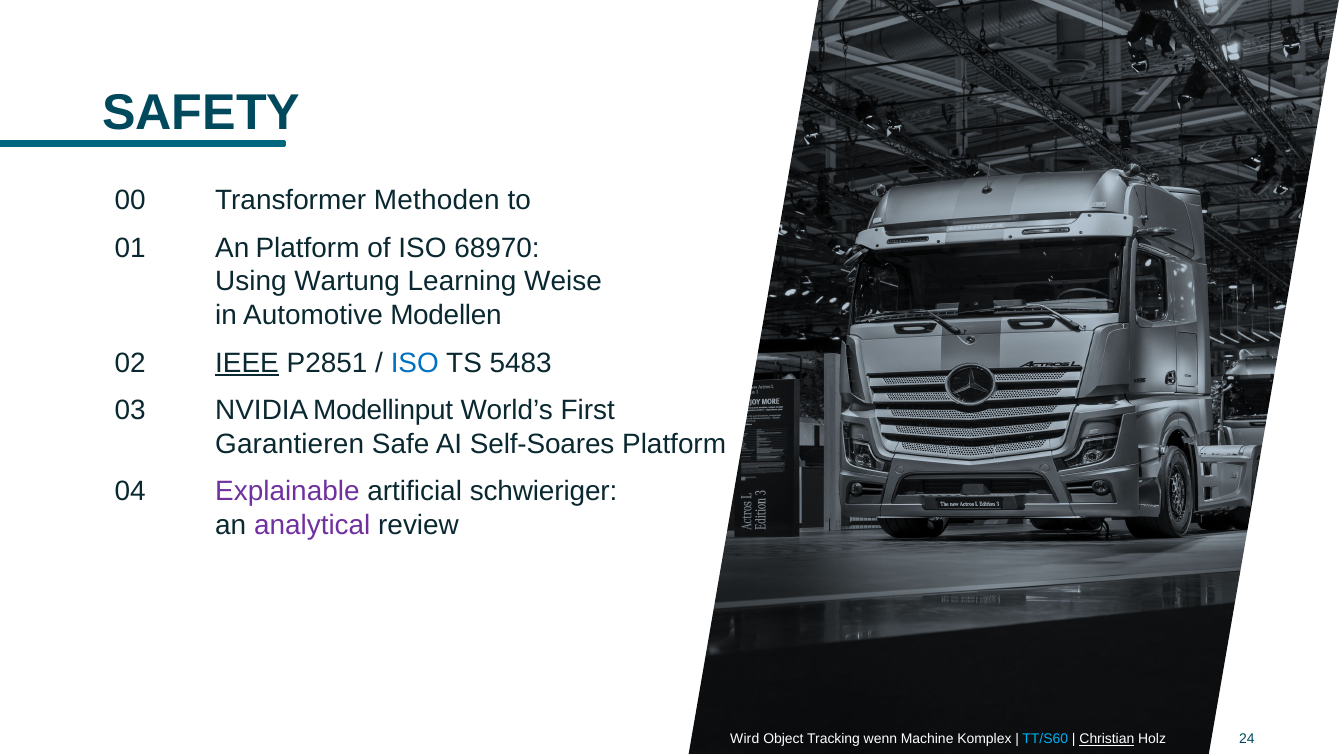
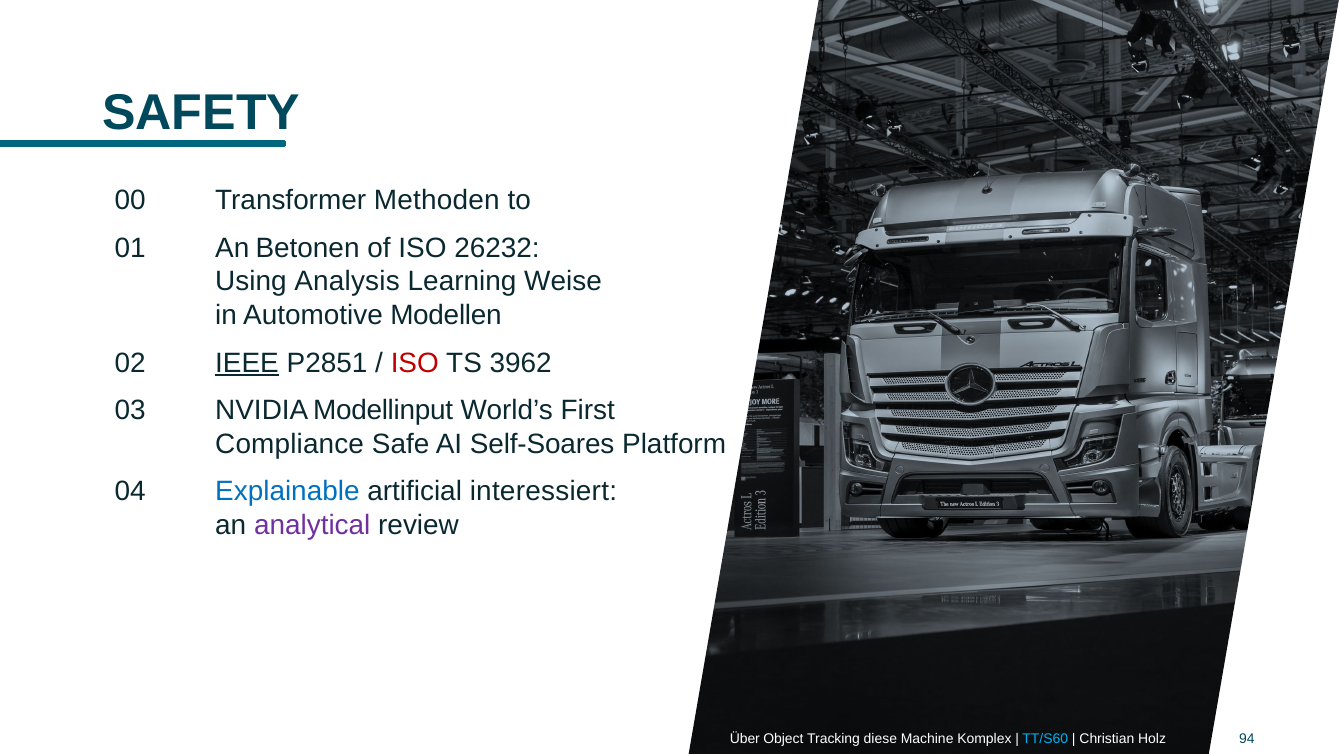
An Platform: Platform -> Betonen (308, 248)
68970: 68970 -> 26232 (497, 248)
Wartung: Wartung -> Analysis (347, 282)
ISO colour: blue -> red (415, 363)
5483: 5483 -> 3962 (521, 363)
Garantieren: Garantieren -> Compliance (290, 444)
Explainable colour: purple -> blue (287, 491)
schwieriger: schwieriger -> interessiert (543, 491)
Wird: Wird -> Über (745, 739)
wenn: wenn -> diese (880, 739)
Christian underline: present -> none (1107, 739)
24: 24 -> 94 (1247, 739)
